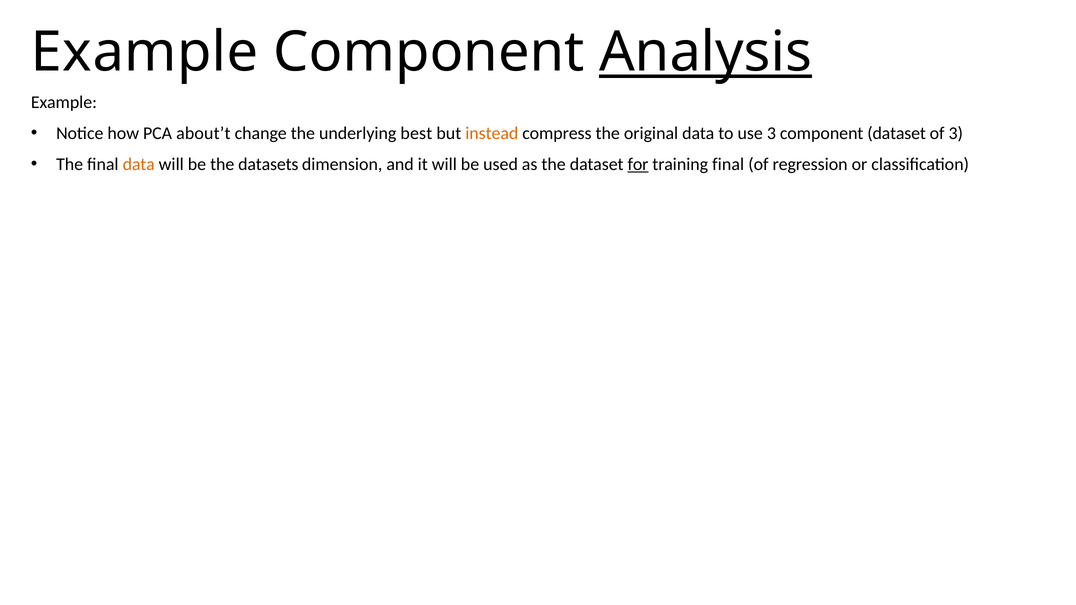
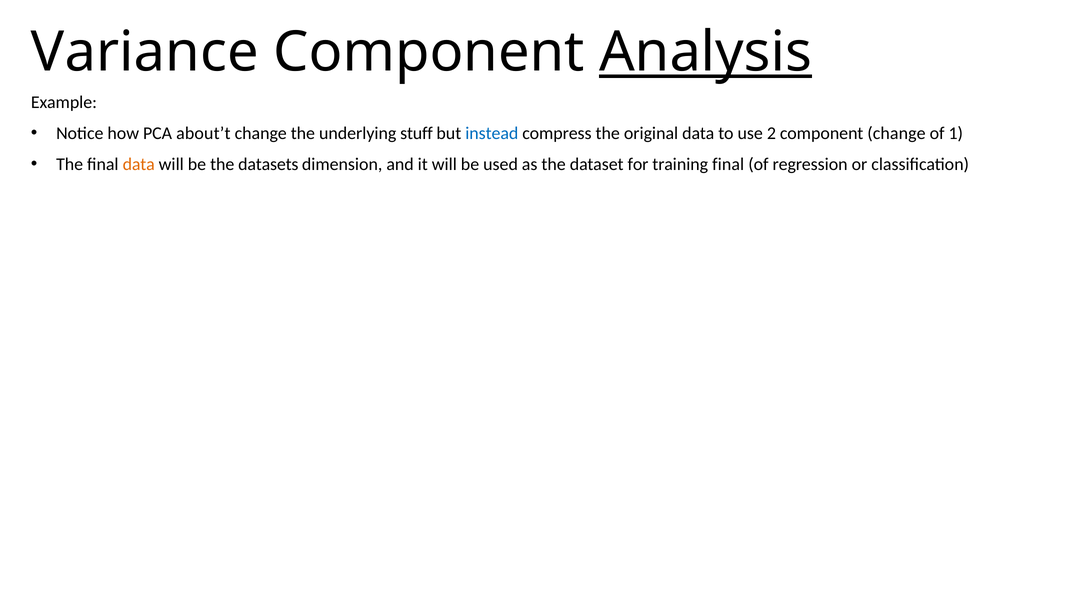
Example: Example -> Variance (145, 52)
best: best -> stuff (417, 133)
instead colour: orange -> blue (492, 133)
use 3: 3 -> 2 (771, 133)
component dataset: dataset -> change (896, 133)
of 3: 3 -> 1 (956, 133)
for underline: present -> none (638, 164)
